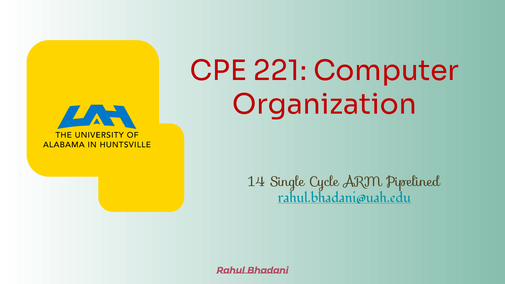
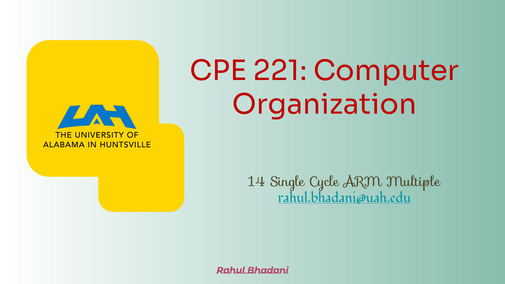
Pipelined: Pipelined -> Multiple (413, 182)
